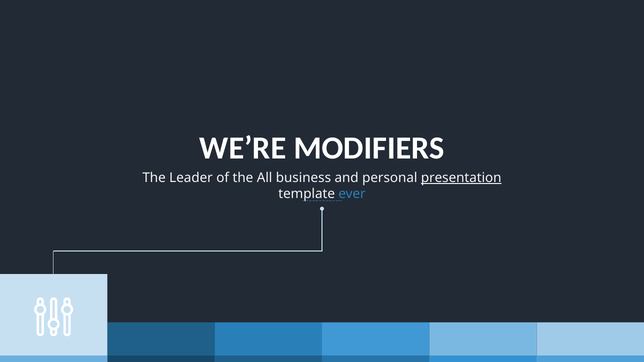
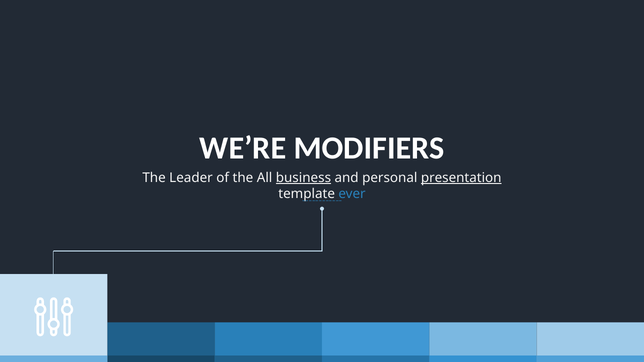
business underline: none -> present (303, 178)
